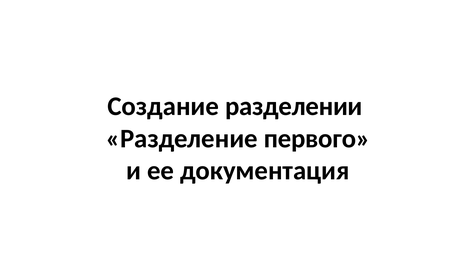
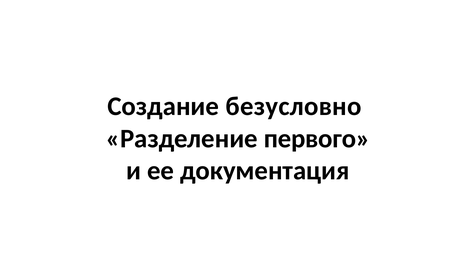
разделении: разделении -> безусловно (294, 106)
